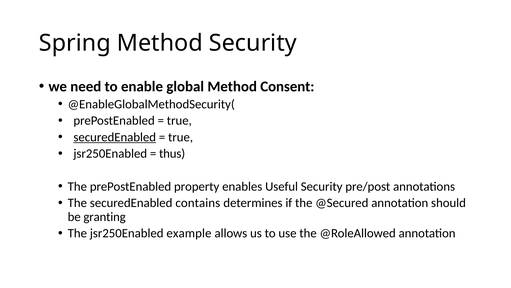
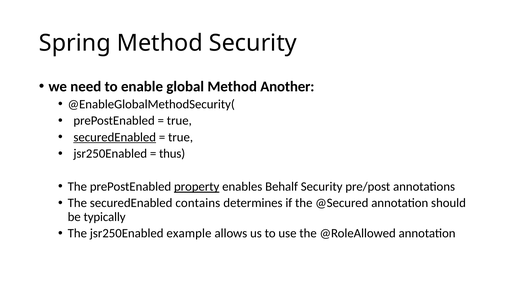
Consent: Consent -> Another (287, 86)
property underline: none -> present (197, 186)
Useful: Useful -> Behalf (282, 186)
granting: granting -> typically (105, 216)
